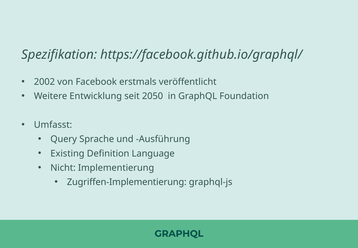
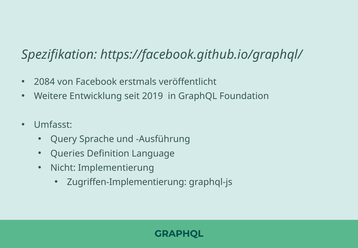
2002: 2002 -> 2084 (44, 82)
2050: 2050 -> 2019 (153, 96)
Existing: Existing -> Queries (67, 153)
